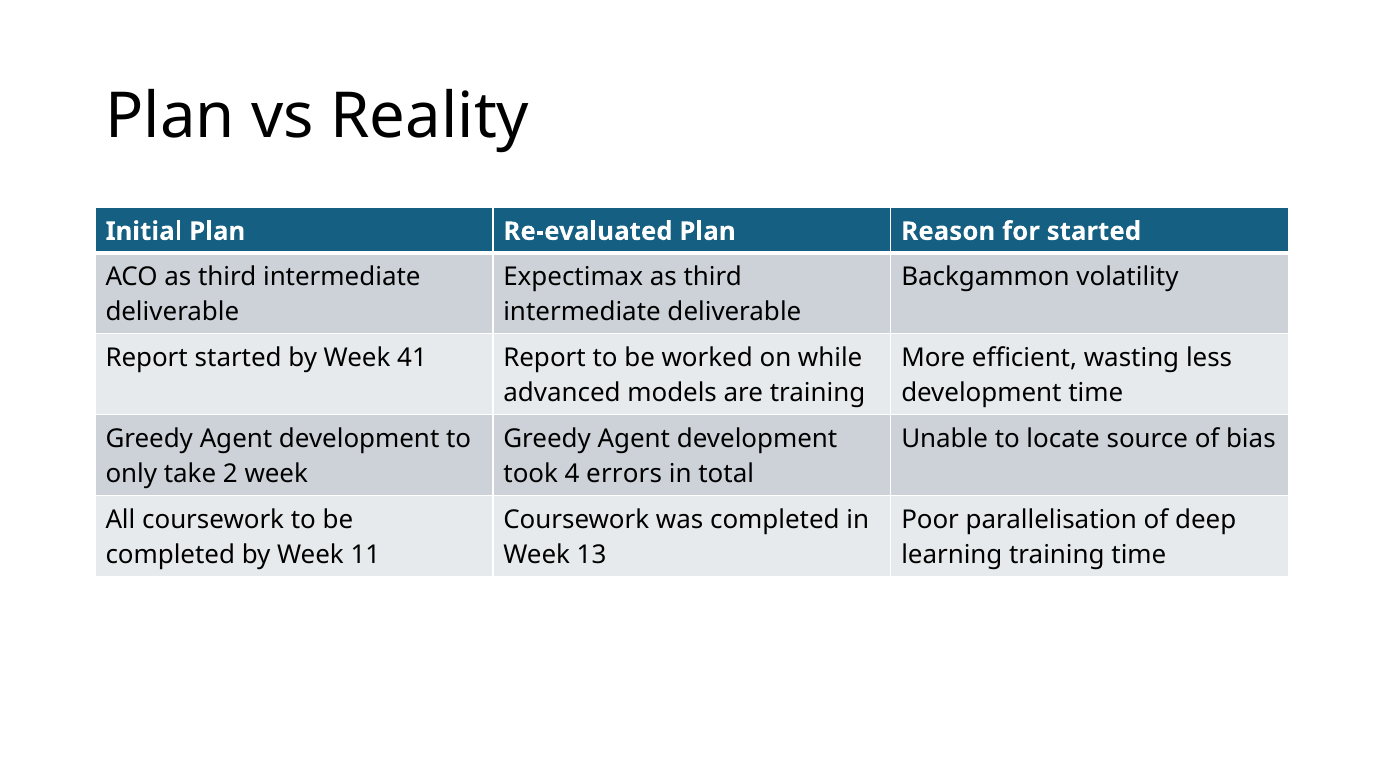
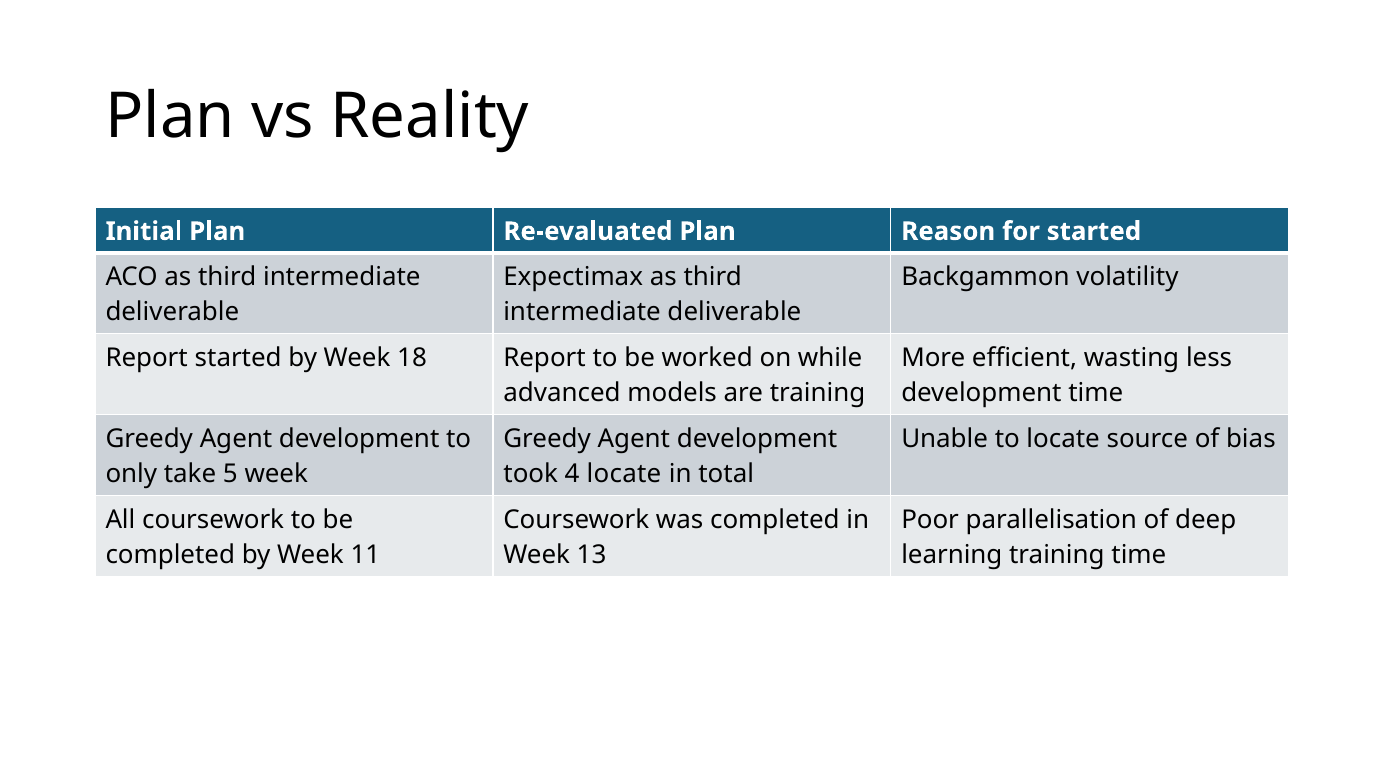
41: 41 -> 18 (412, 358)
2: 2 -> 5 (230, 475)
4 errors: errors -> locate (624, 475)
